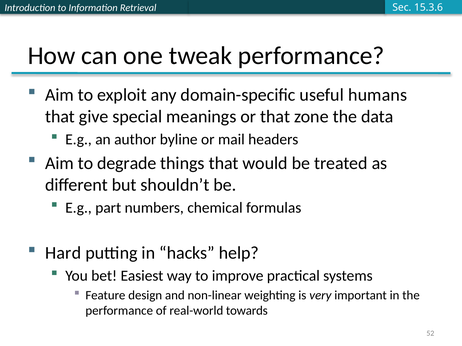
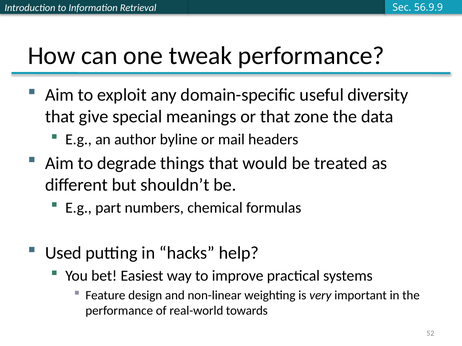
15.3.6: 15.3.6 -> 56.9.9 (428, 8)
humans: humans -> diversity (378, 95)
Hard: Hard -> Used (63, 253)
